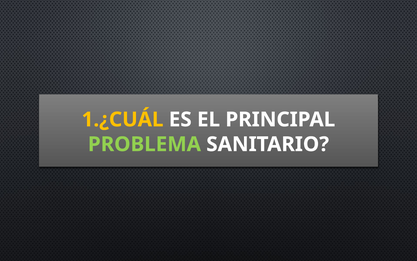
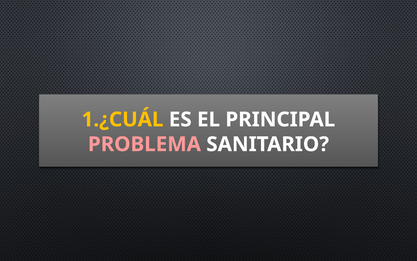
PROBLEMA colour: light green -> pink (144, 144)
